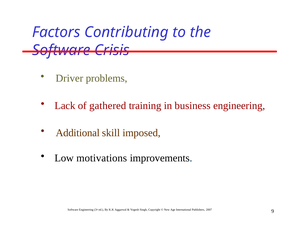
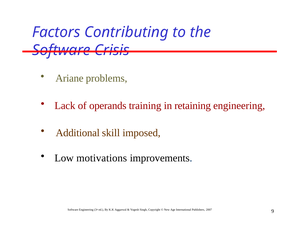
Driver: Driver -> Ariane (69, 78)
gathered: gathered -> operands (108, 106)
business: business -> retaining (193, 106)
